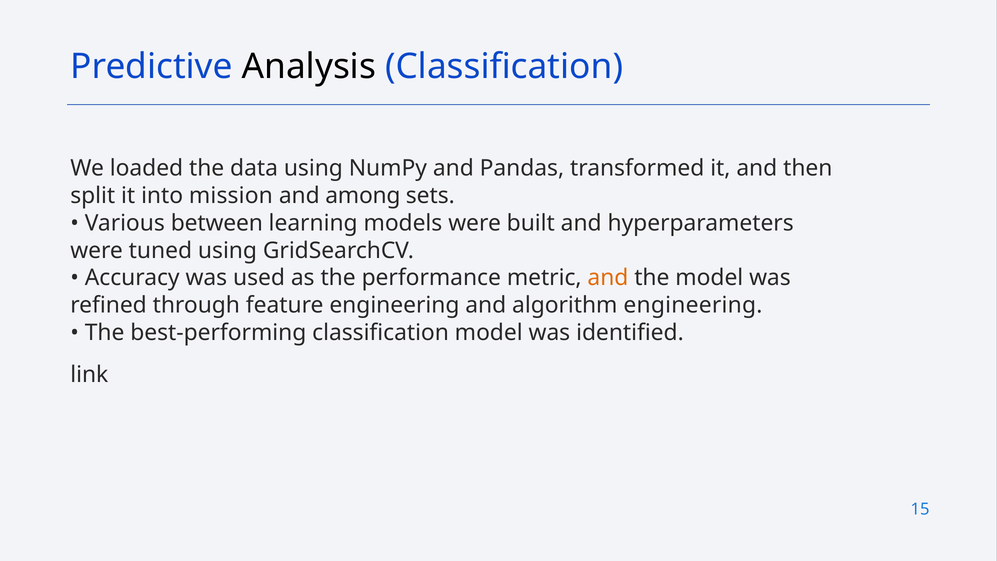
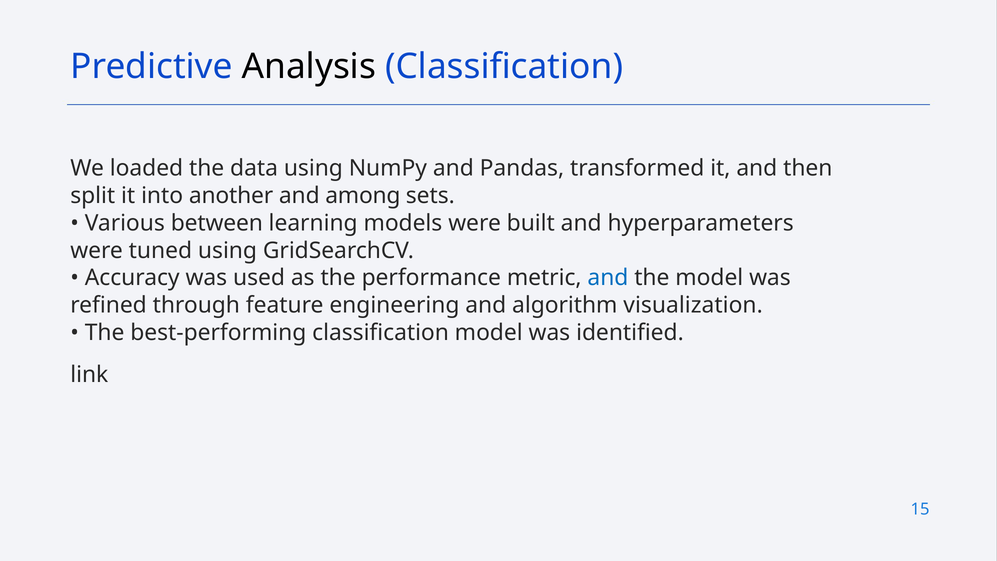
mission: mission -> another (231, 196)
and colour: orange -> blue (608, 278)
algorithm engineering: engineering -> visualization (693, 305)
